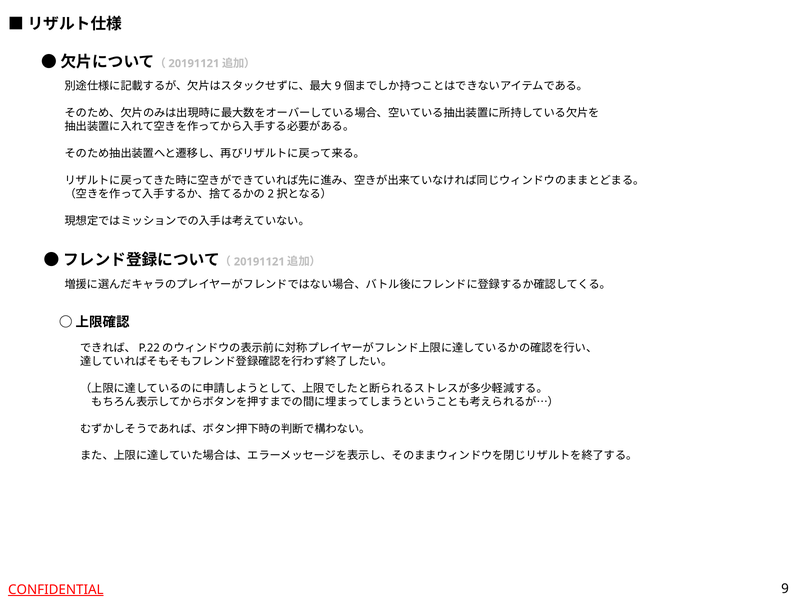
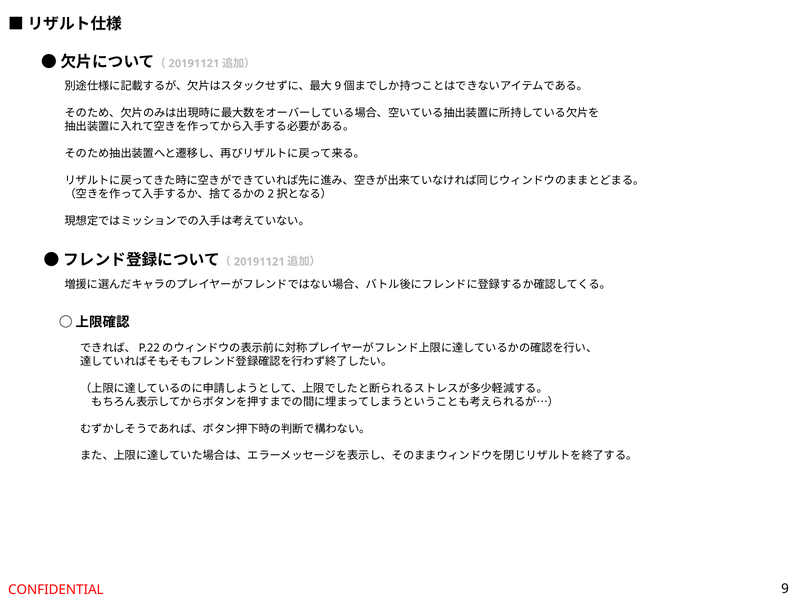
CONFIDENTIAL underline: present -> none (56, 590)
